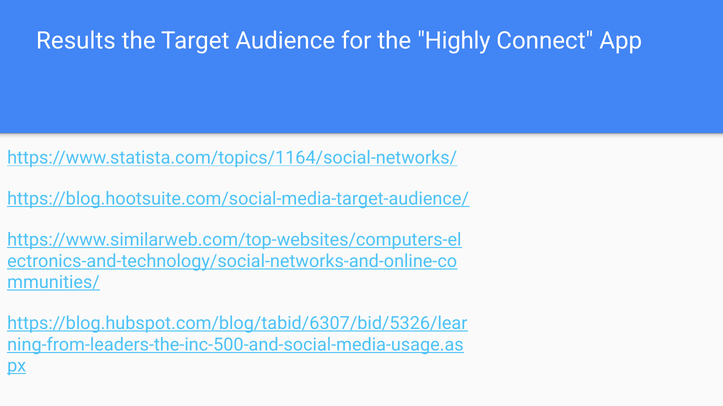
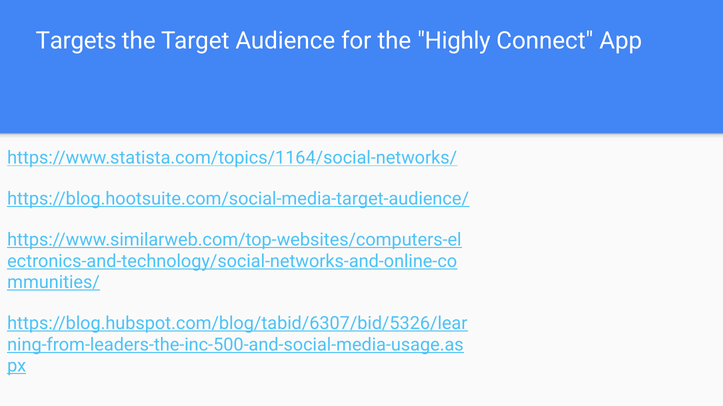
Results: Results -> Targets (76, 41)
